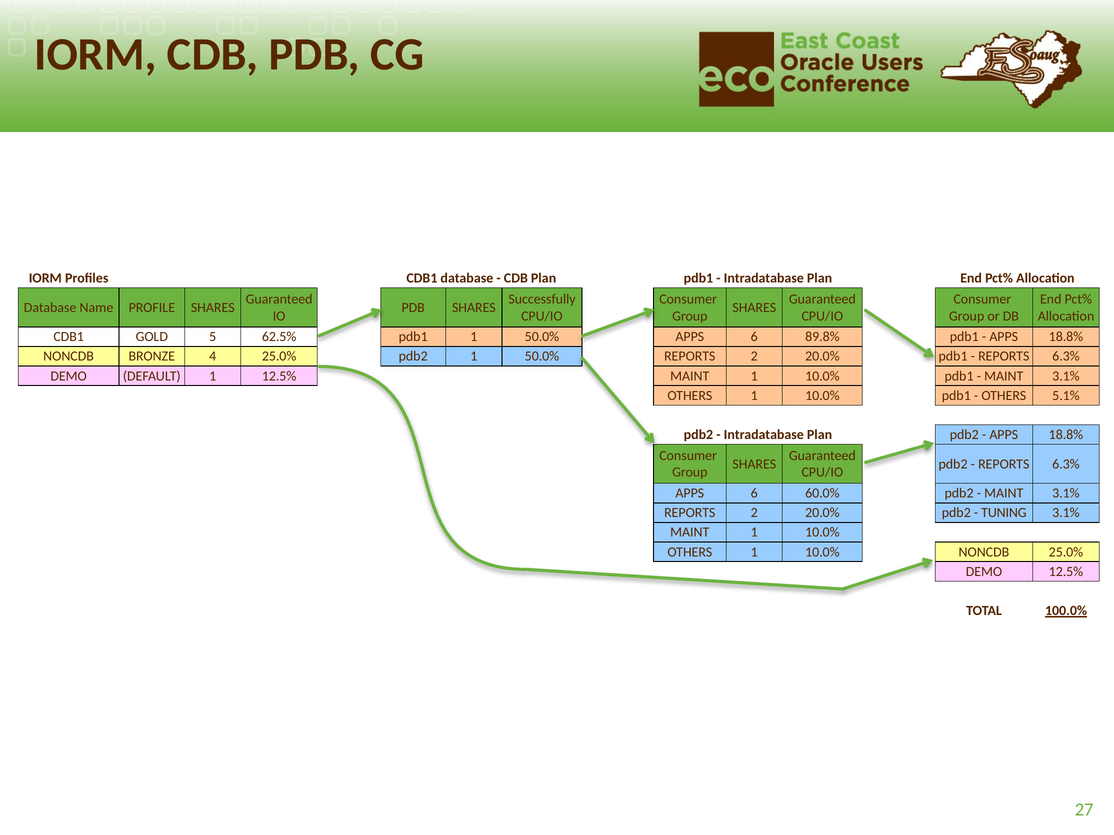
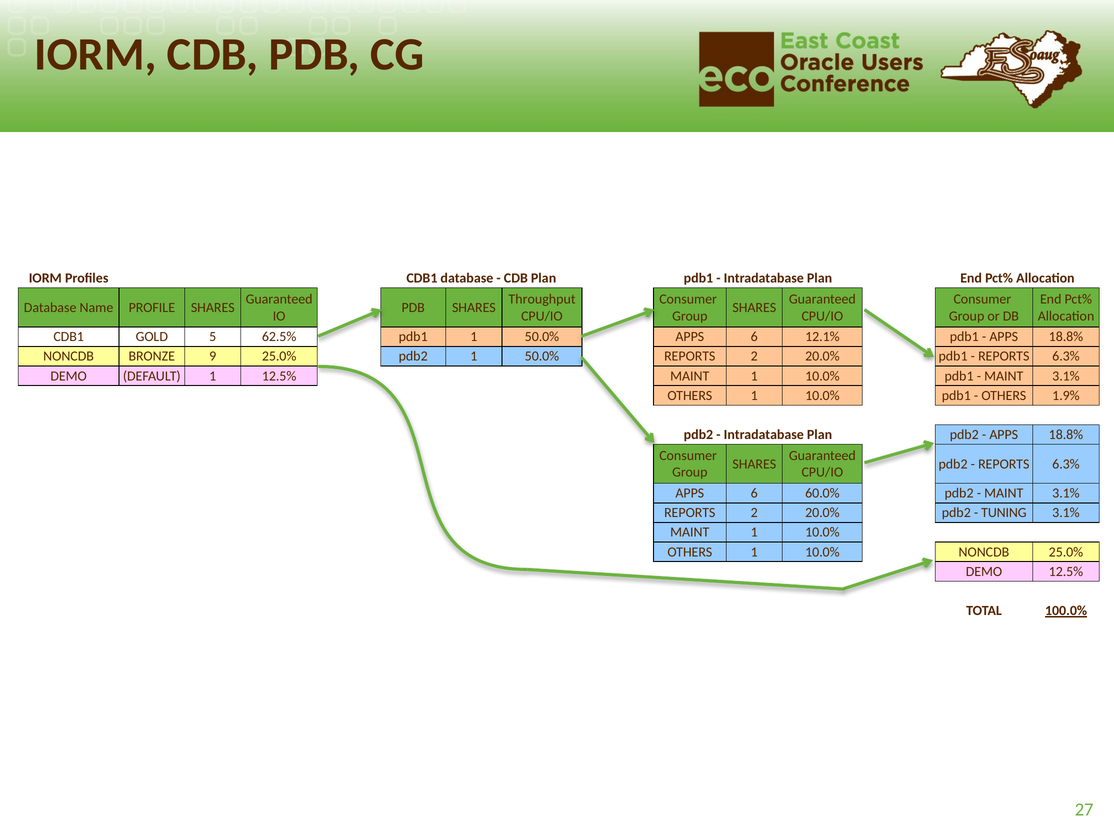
Successfully: Successfully -> Throughput (542, 299)
89.8%: 89.8% -> 12.1% (822, 337)
4: 4 -> 9 (213, 357)
5.1%: 5.1% -> 1.9% (1066, 396)
